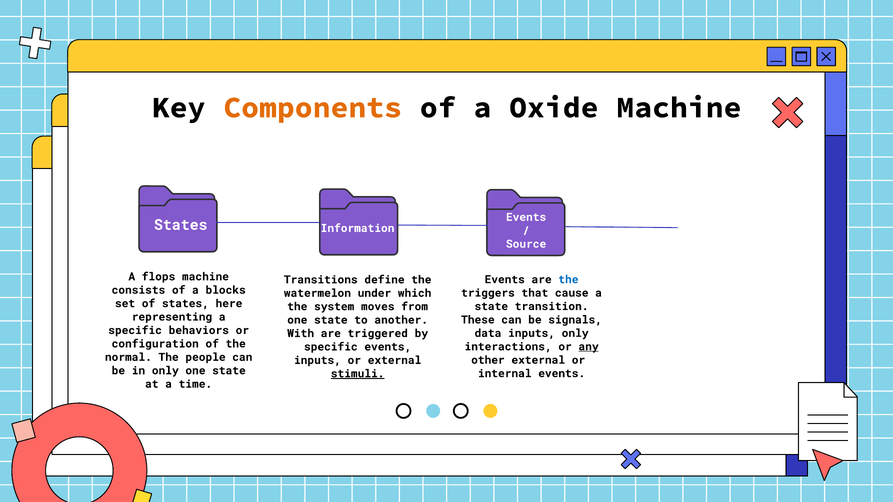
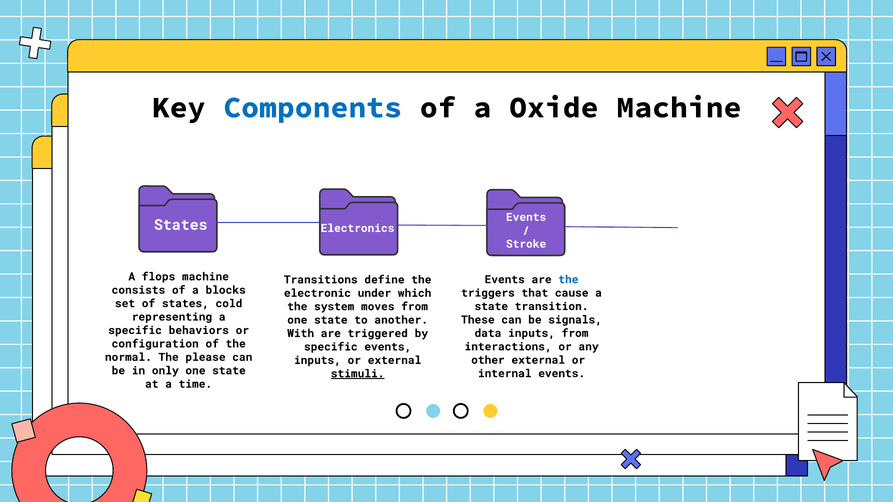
Components colour: orange -> blue (313, 108)
Information: Information -> Electronics (358, 228)
Source: Source -> Stroke (526, 244)
watermelon: watermelon -> electronic (317, 293)
here: here -> cold (229, 304)
inputs only: only -> from (575, 333)
any underline: present -> none (589, 347)
people: people -> please (205, 357)
